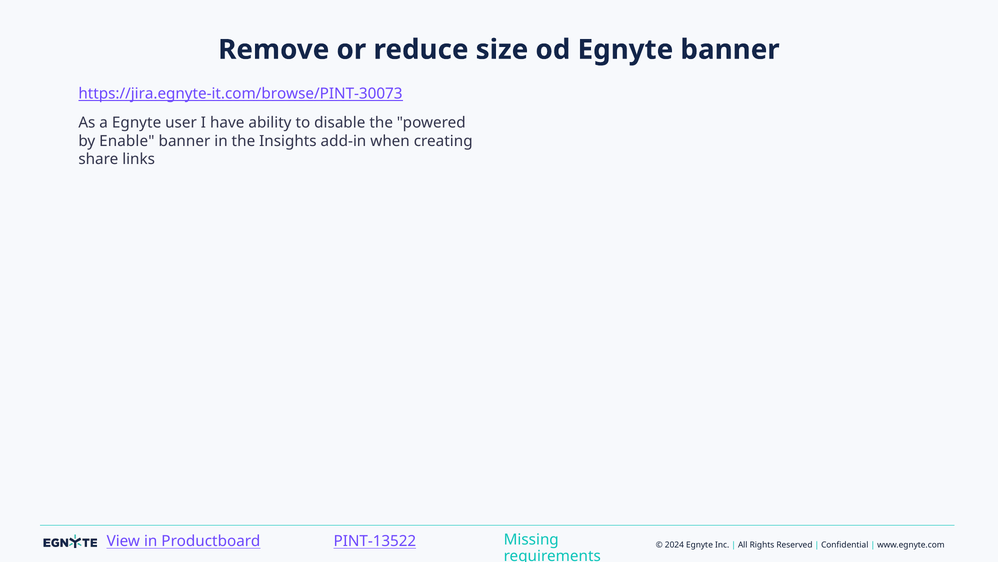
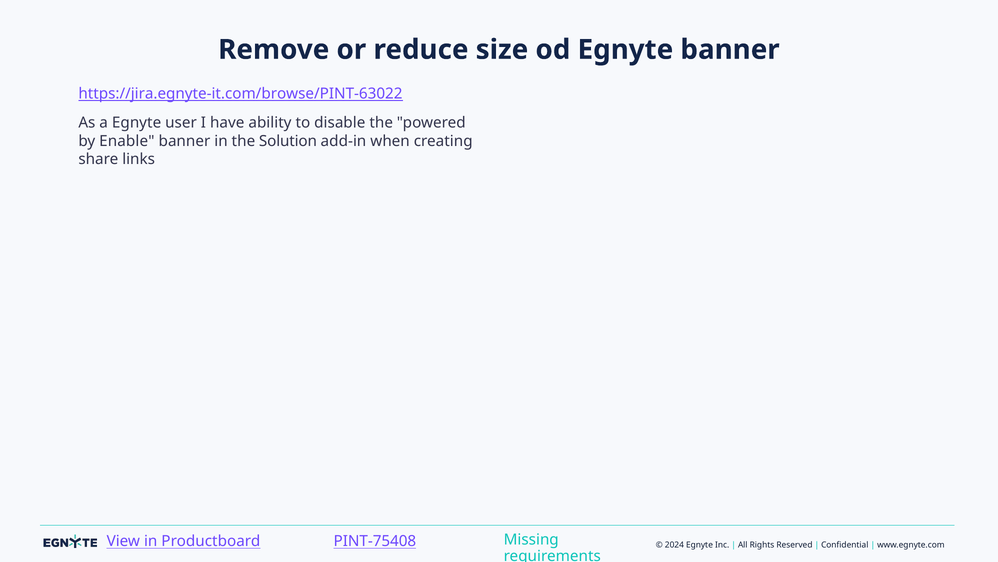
https://jira.egnyte-it.com/browse/PINT-30073: https://jira.egnyte-it.com/browse/PINT-30073 -> https://jira.egnyte-it.com/browse/PINT-63022 (240, 93)
Insights: Insights -> Solution (288, 141)
PINT-13522: PINT-13522 -> PINT-75408 (375, 541)
